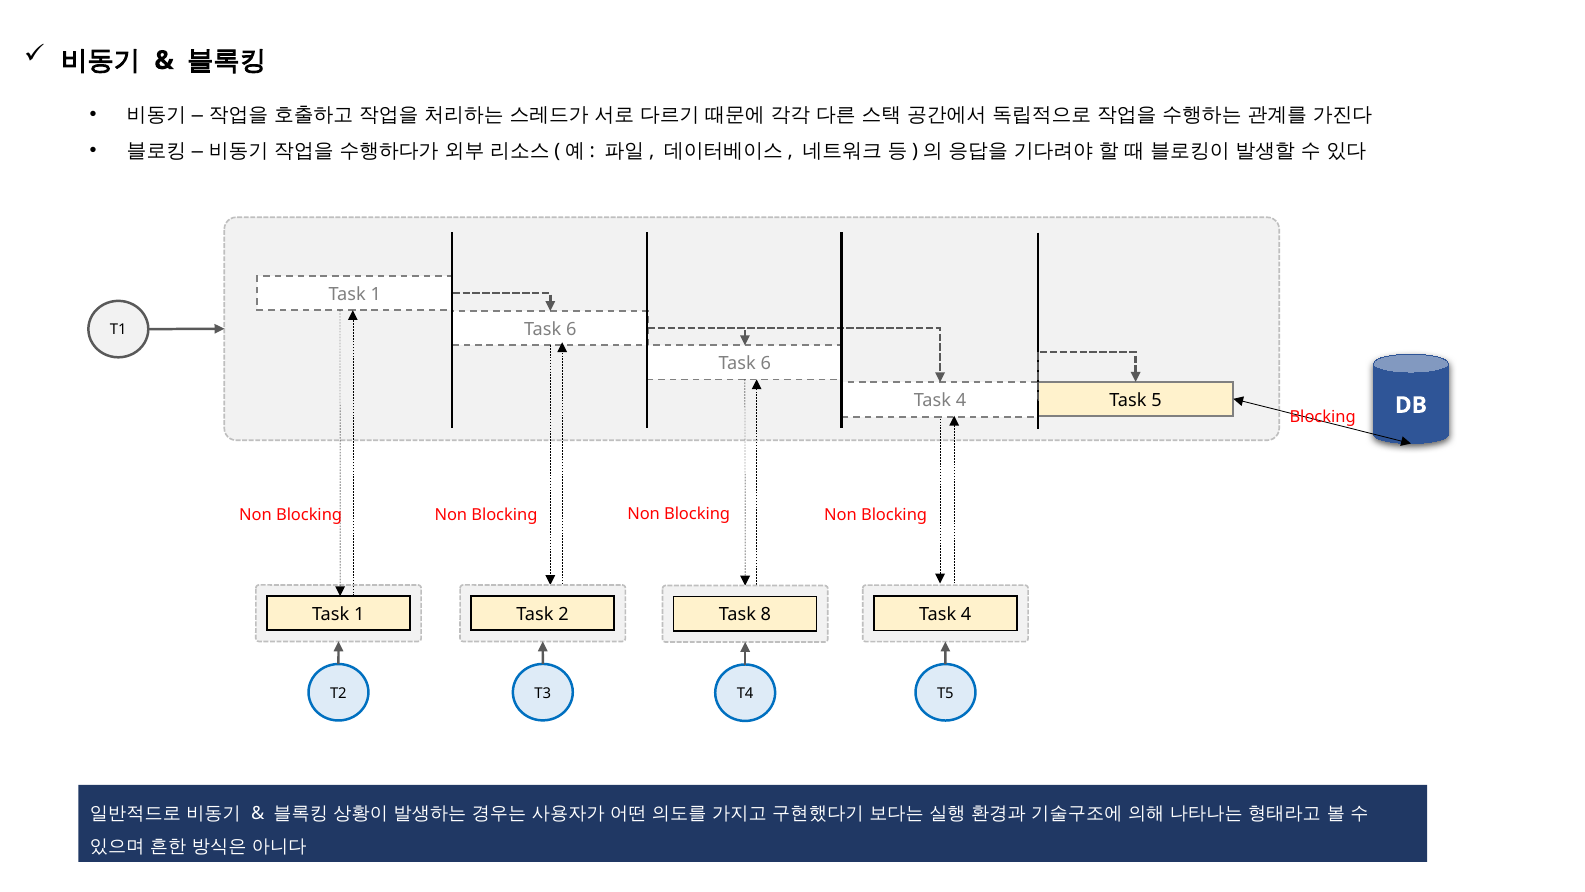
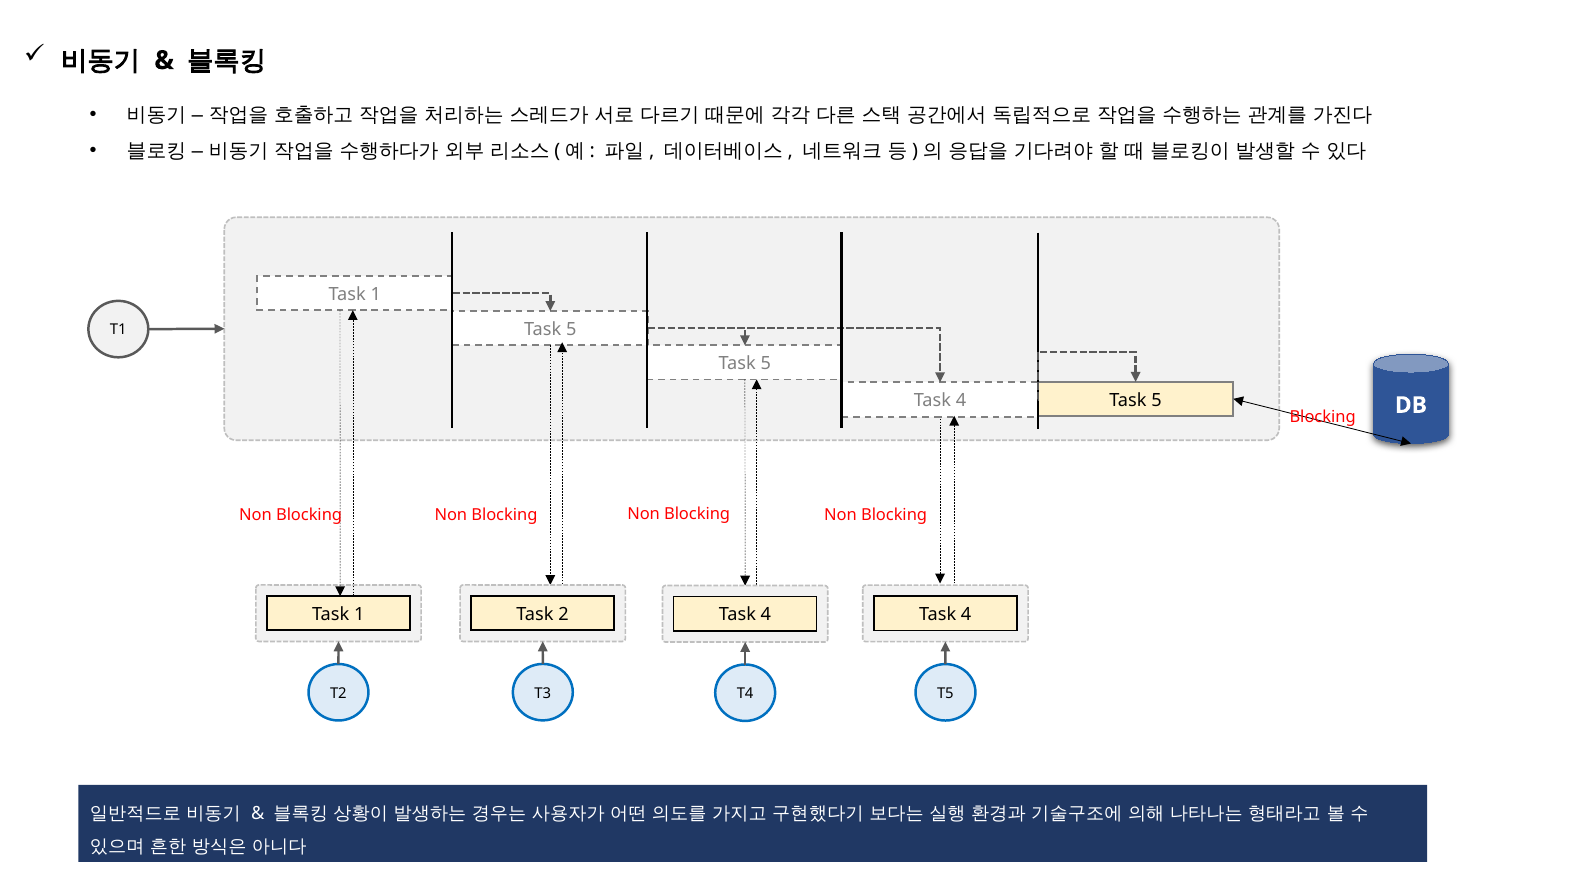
T1 Task 6: 6 -> 5 (571, 329)
6: 6 -> 5 (766, 363)
8: 8 -> 4 (766, 615)
